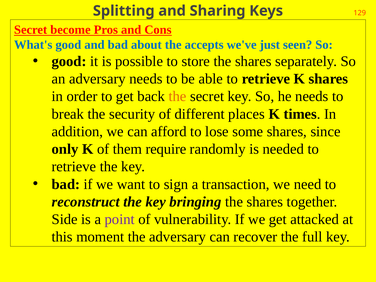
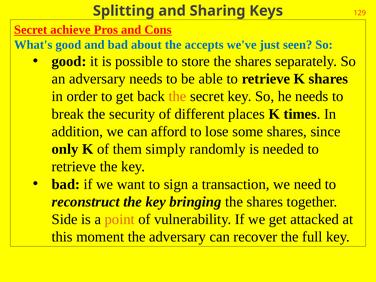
become: become -> achieve (70, 30)
require: require -> simply (166, 149)
point colour: purple -> orange (120, 219)
